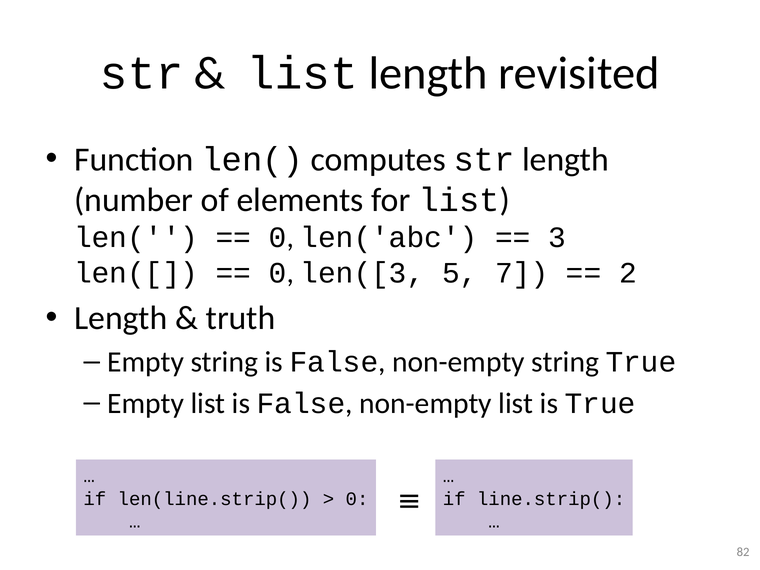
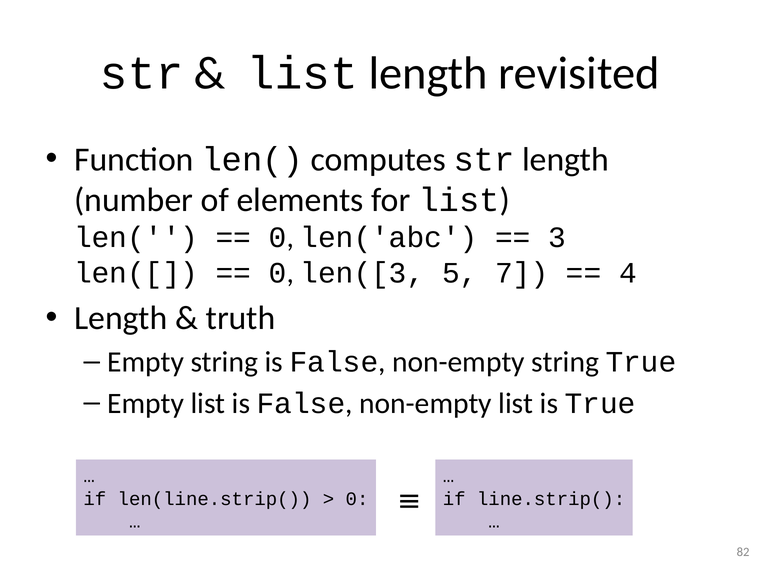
2: 2 -> 4 (628, 273)
